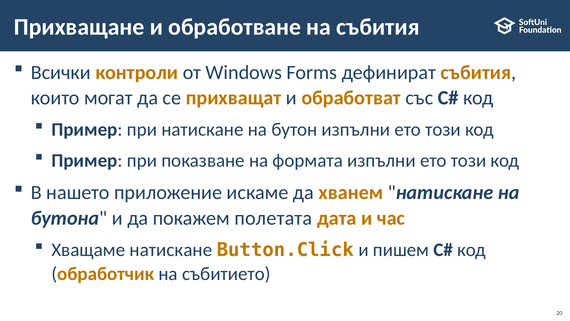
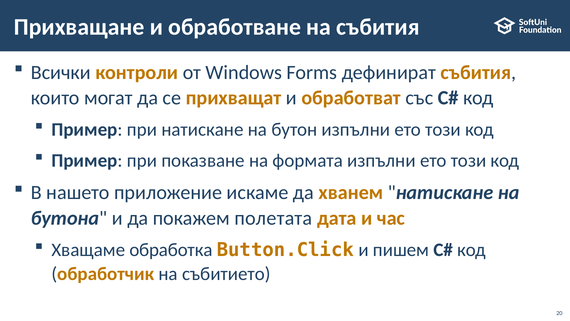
Хващаме натискане: натискане -> обработка (171, 250)
